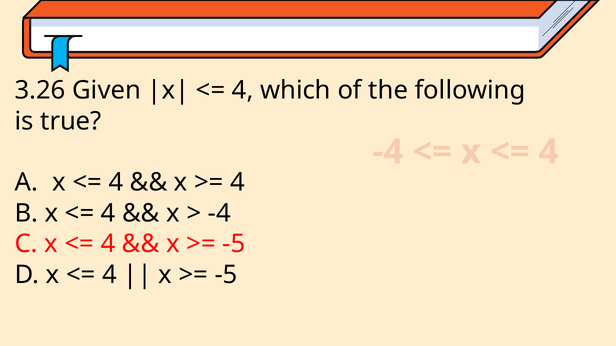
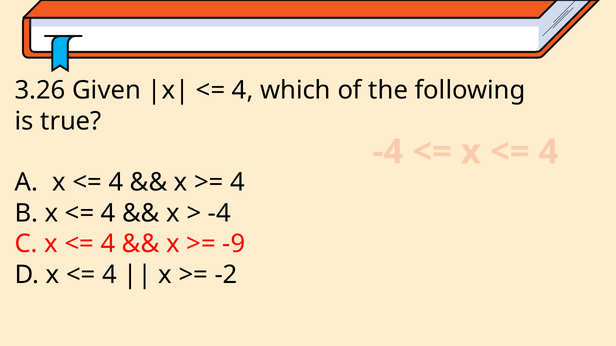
-5: -5 -> -9 (234, 244)
-5: -5 -> -2 (226, 275)
